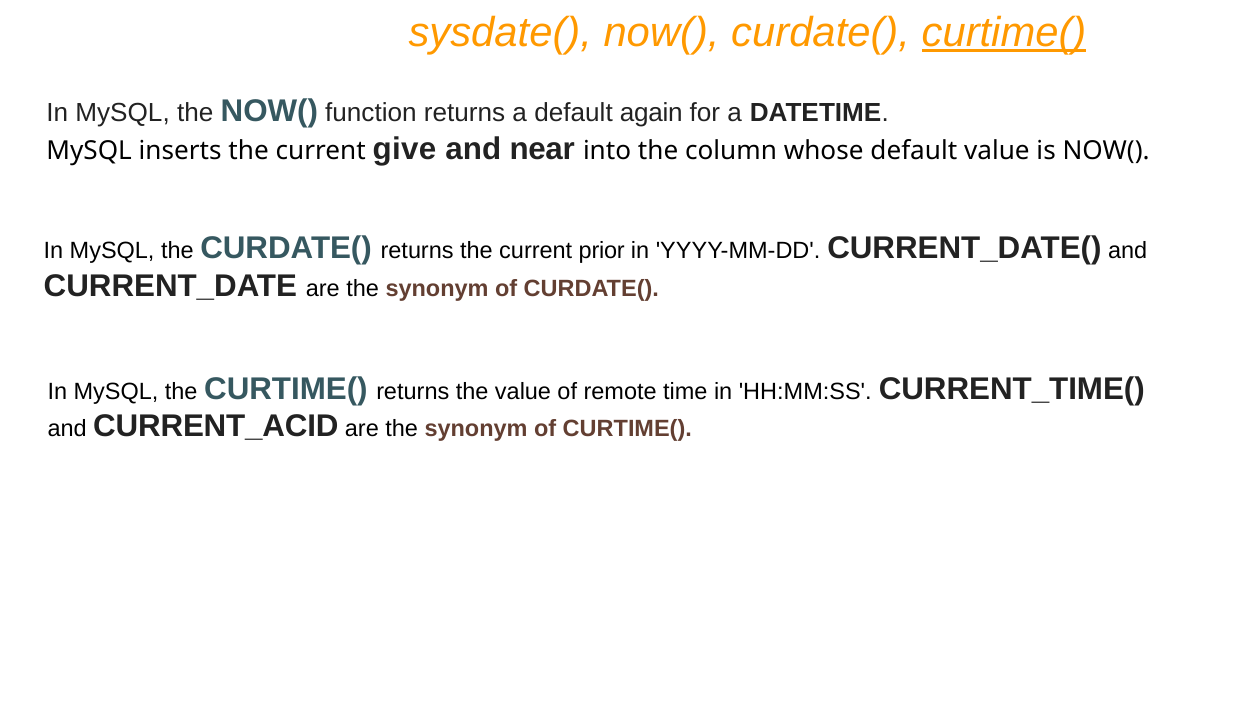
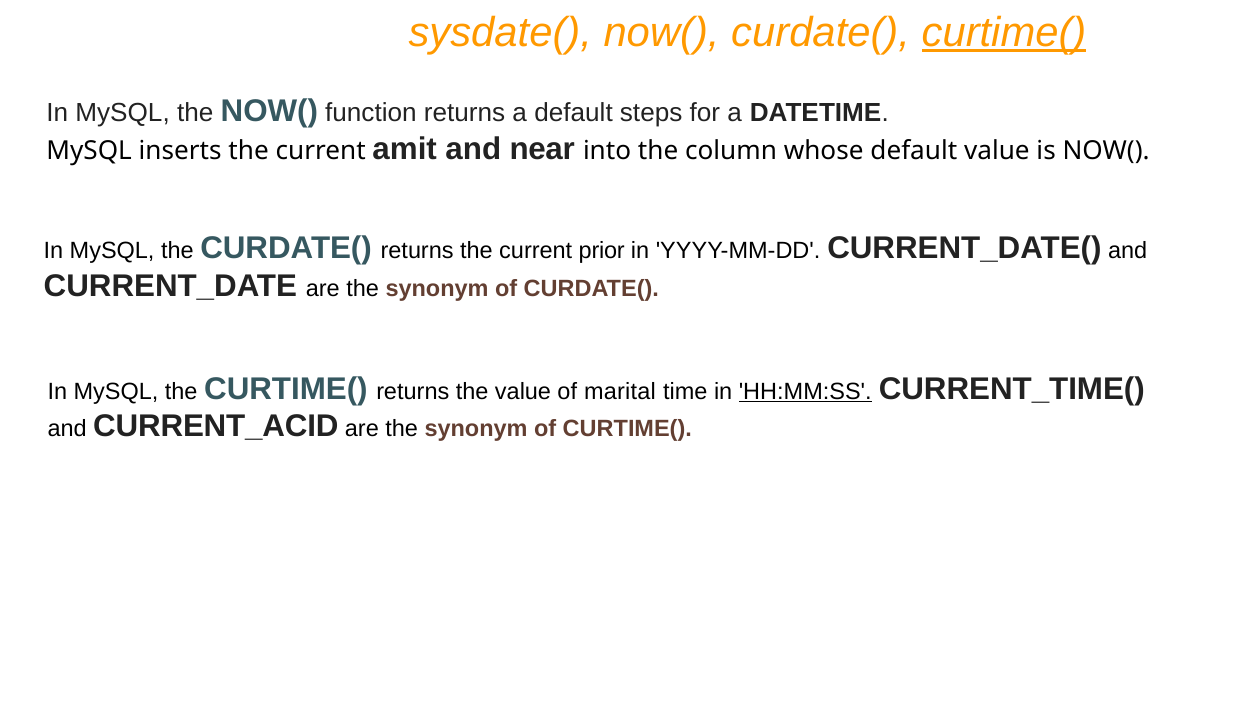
again: again -> steps (651, 113)
give: give -> amit (405, 149)
remote: remote -> marital (620, 391)
HH:MM:SS underline: none -> present (805, 391)
